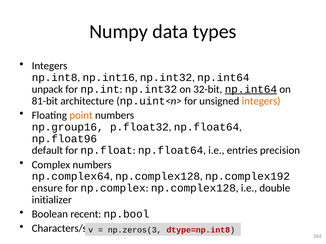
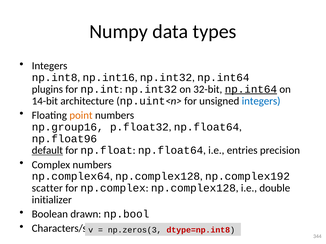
unpack: unpack -> plugins (47, 89)
81-bit: 81-bit -> 14-bit (45, 101)
integers colour: orange -> blue (261, 101)
default underline: none -> present (47, 151)
ensure: ensure -> scatter (47, 188)
recent: recent -> drawn (86, 215)
